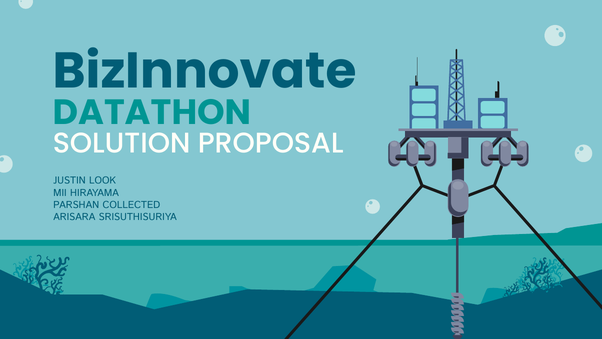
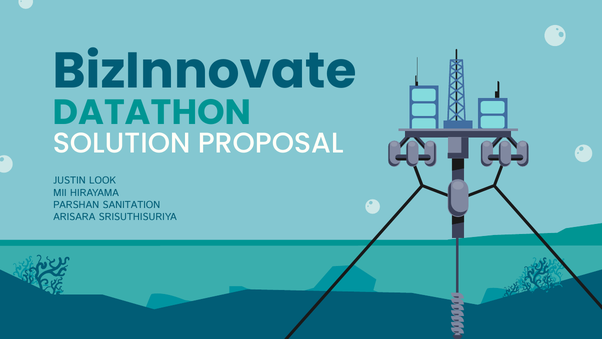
COLLECTED: COLLECTED -> SANITATION (131, 205)
